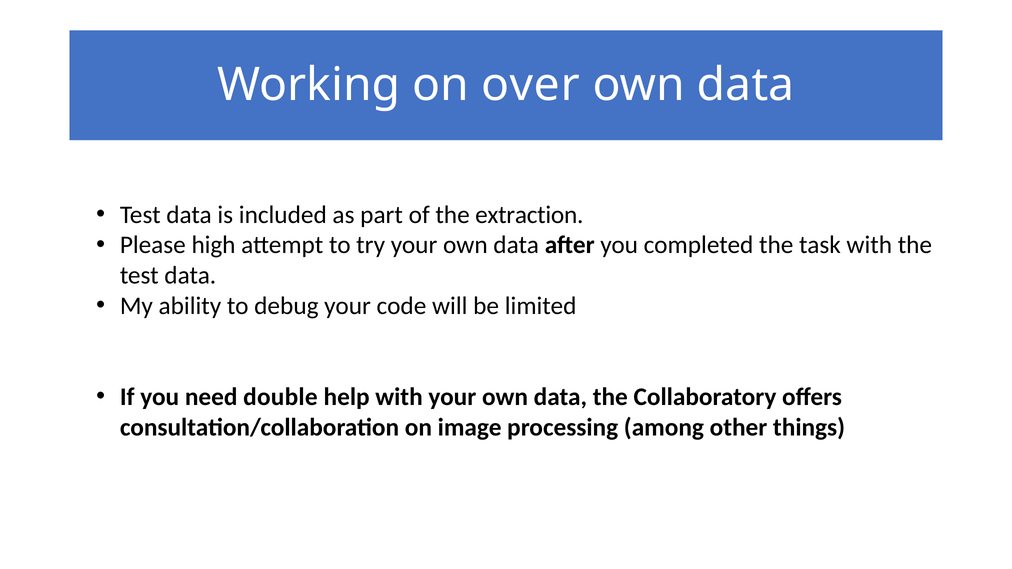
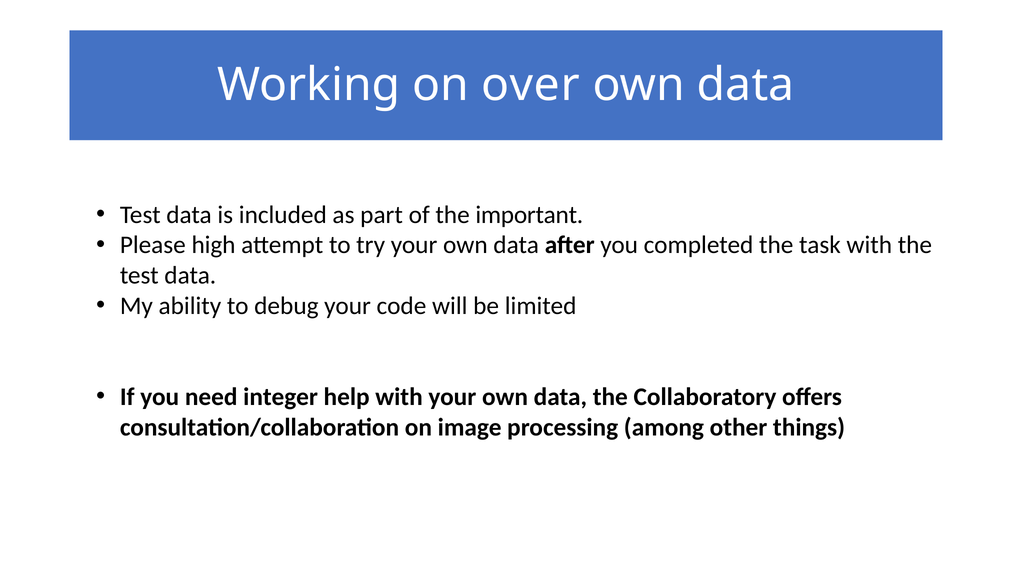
extraction: extraction -> important (529, 215)
double: double -> integer (281, 397)
